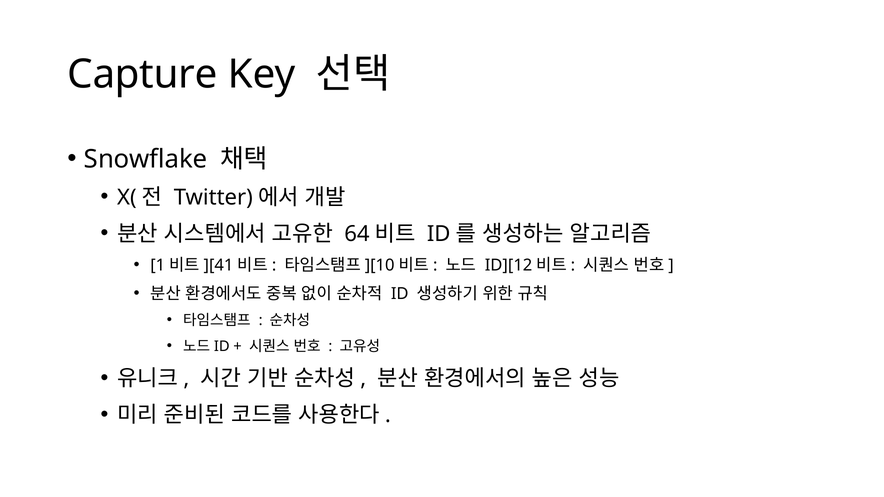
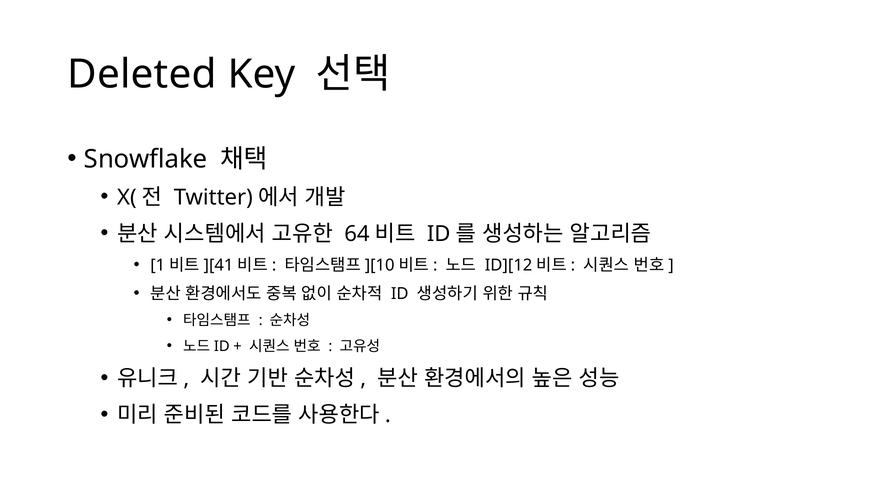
Capture: Capture -> Deleted (142, 74)
